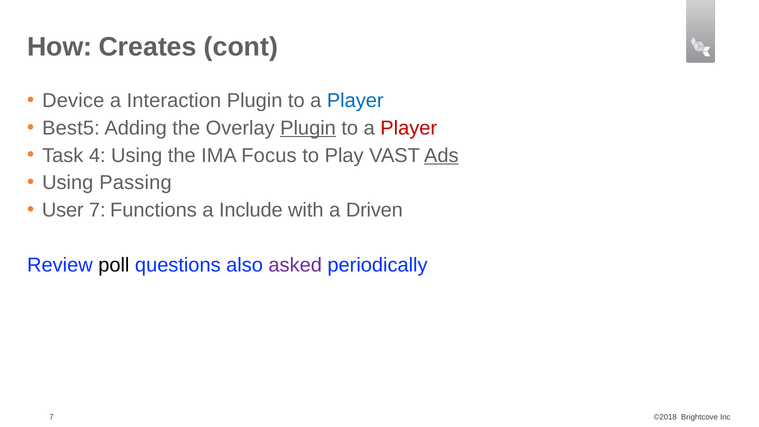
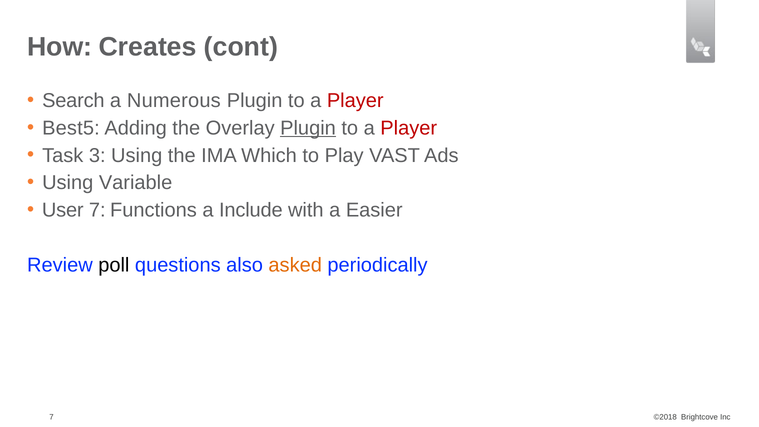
Device: Device -> Search (73, 101)
Interaction: Interaction -> Numerous (174, 101)
Player colour: blue -> red (355, 101)
4: 4 -> 3 (97, 155)
Focus: Focus -> Which (269, 155)
Ads underline: present -> none (441, 155)
Passing: Passing -> Variable (136, 183)
Driven: Driven -> Easier (374, 210)
asked colour: purple -> orange (295, 265)
